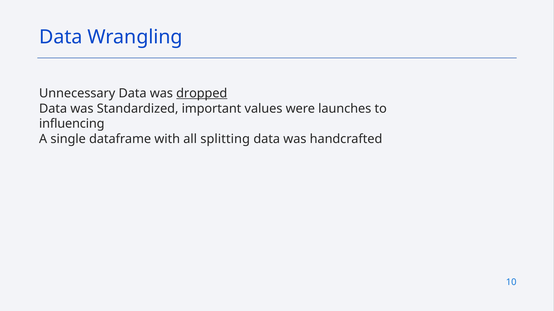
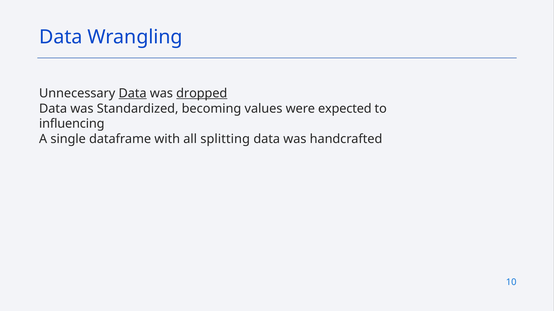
Data underline: none -> present (133, 94)
important: important -> becoming (211, 109)
launches: launches -> expected (345, 109)
